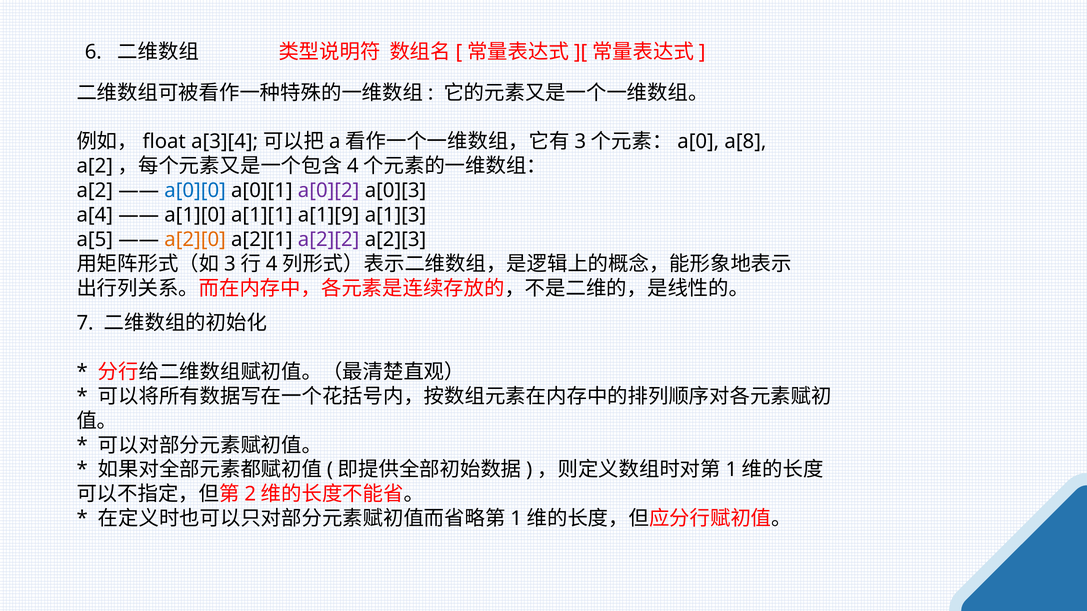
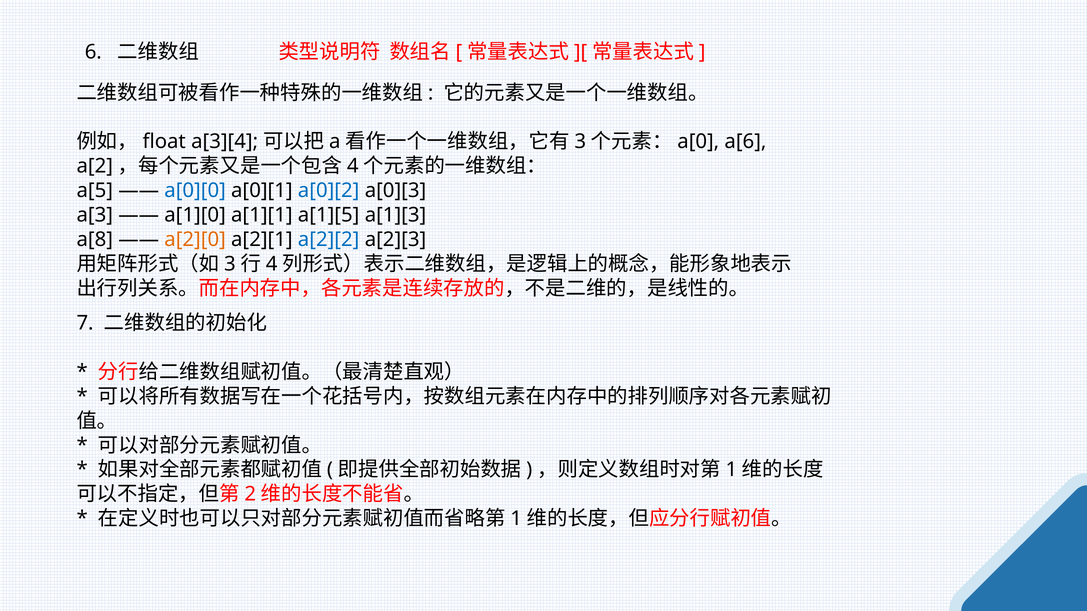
a[8: a[8 -> a[6 (745, 142)
a[2: a[2 -> a[5 (95, 191)
a[0][2 colour: purple -> blue (329, 191)
a[4: a[4 -> a[3 (95, 215)
a[1][9: a[1][9 -> a[1][5 (329, 215)
a[5: a[5 -> a[8 (95, 240)
a[2][2 colour: purple -> blue (329, 240)
